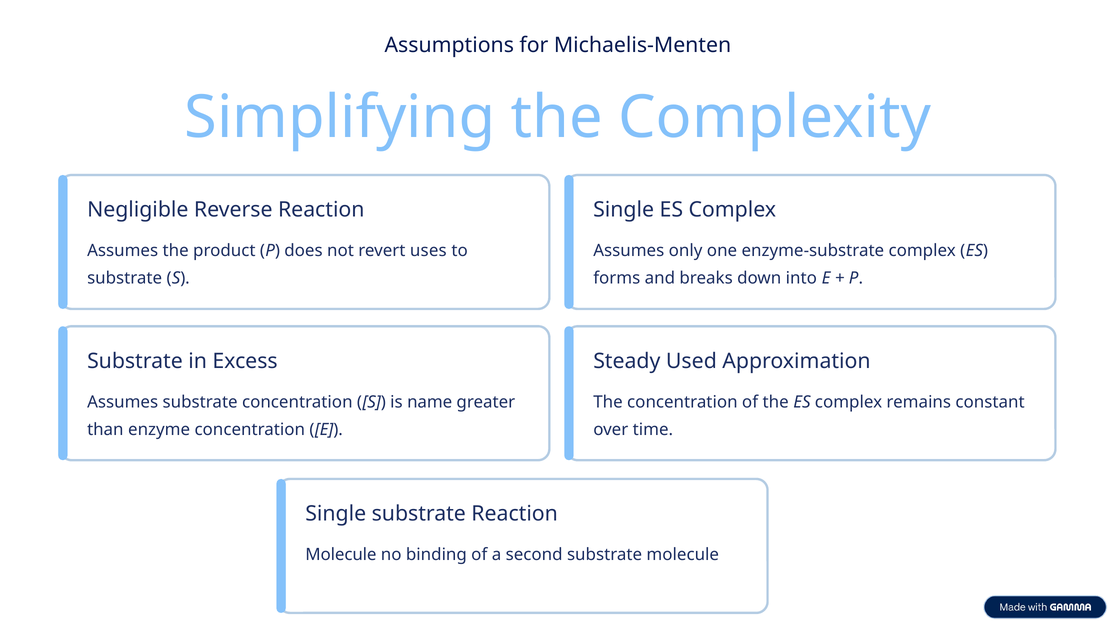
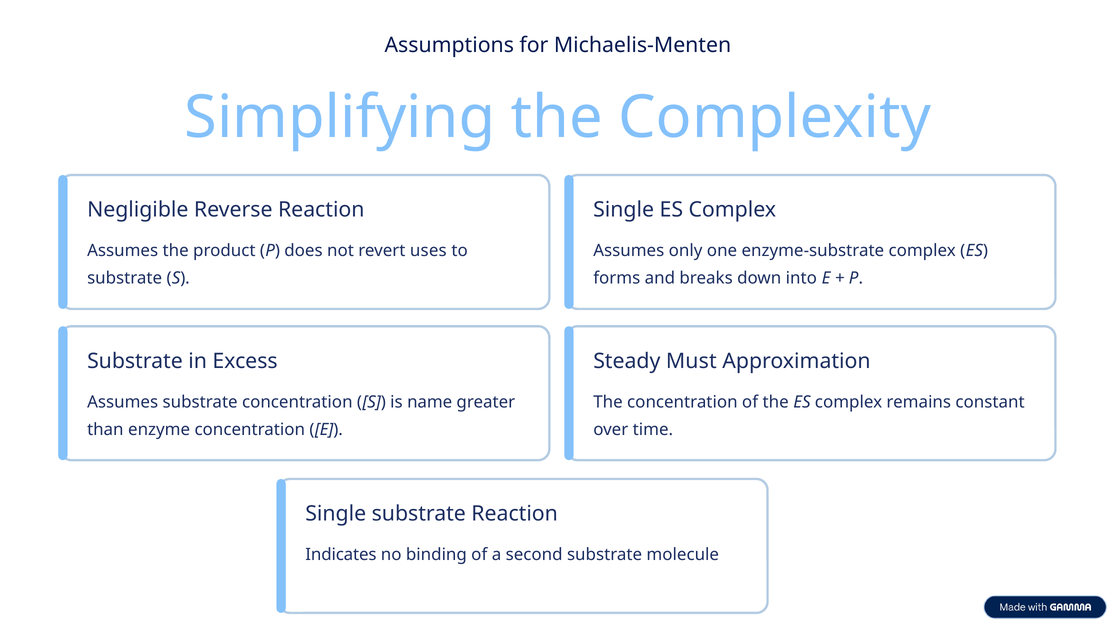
Used: Used -> Must (691, 361)
Molecule: Molecule -> Indicates (341, 554)
